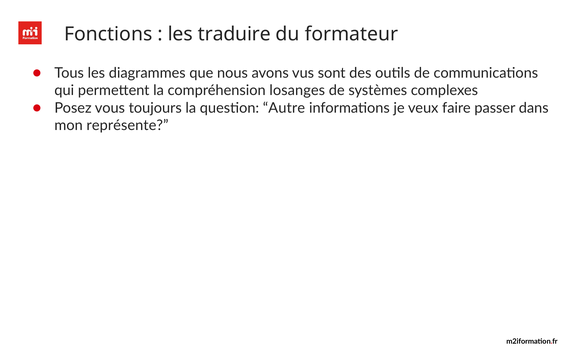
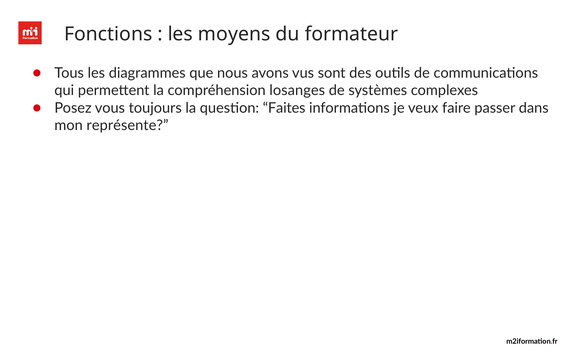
traduire: traduire -> moyens (234, 34)
Autre: Autre -> Faites (284, 108)
